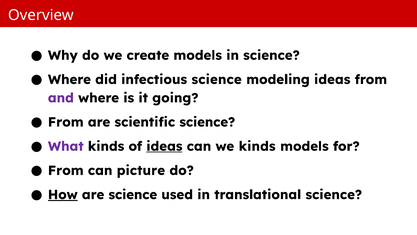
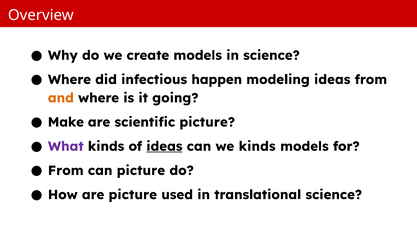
infectious science: science -> happen (217, 79)
and colour: purple -> orange (61, 98)
From: From -> Make (66, 122)
scientific science: science -> picture (207, 122)
How underline: present -> none (63, 194)
are science: science -> picture (133, 194)
